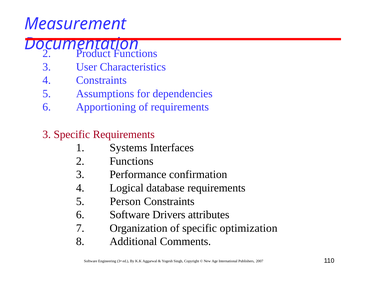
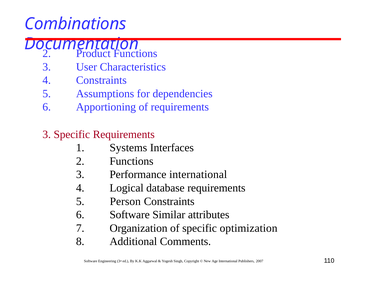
Measurement: Measurement -> Combinations (75, 24)
Performance confirmation: confirmation -> international (198, 175)
Drivers: Drivers -> Similar (169, 215)
